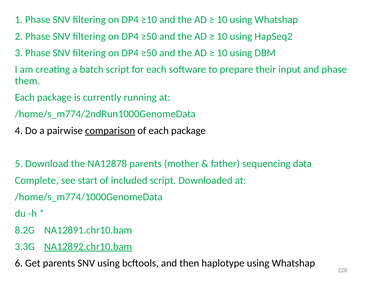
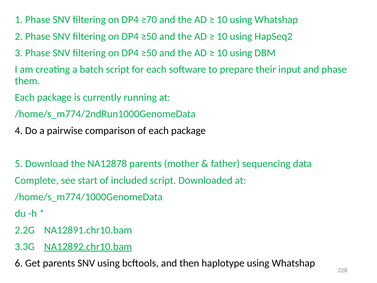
≥10: ≥10 -> ≥70 (149, 20)
comparison underline: present -> none (110, 130)
8.2G: 8.2G -> 2.2G (25, 230)
